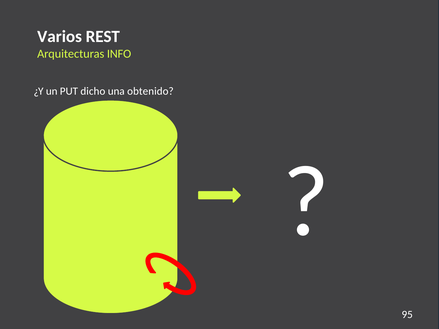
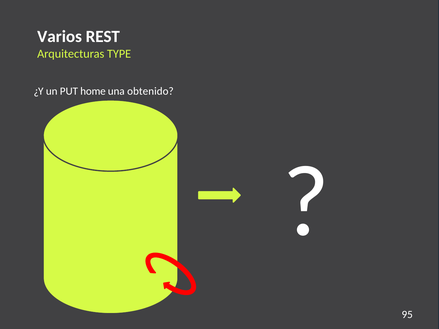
INFO: INFO -> TYPE (119, 54)
dicho: dicho -> home (93, 91)
